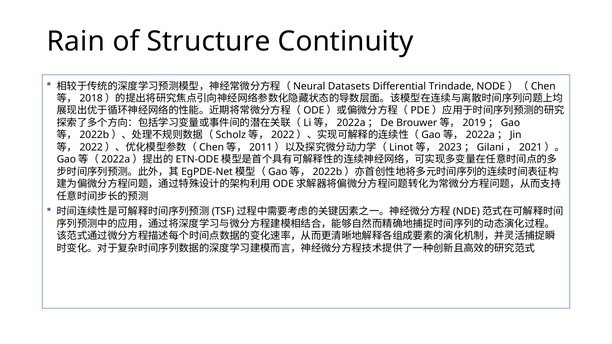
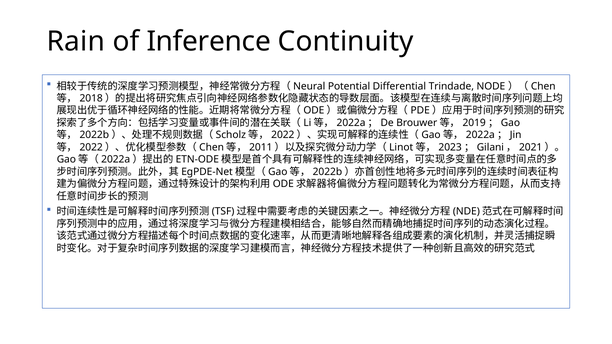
Structure: Structure -> Inference (209, 42)
Datasets: Datasets -> Potential (349, 86)
